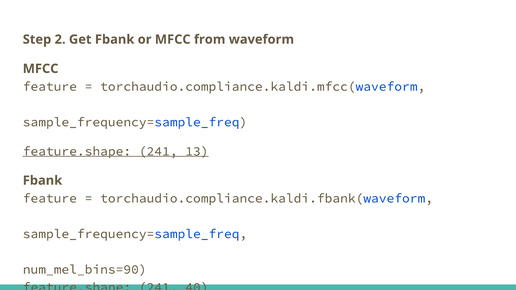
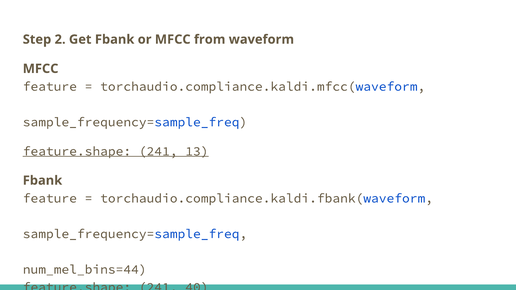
num_mel_bins=90: num_mel_bins=90 -> num_mel_bins=44 (85, 270)
